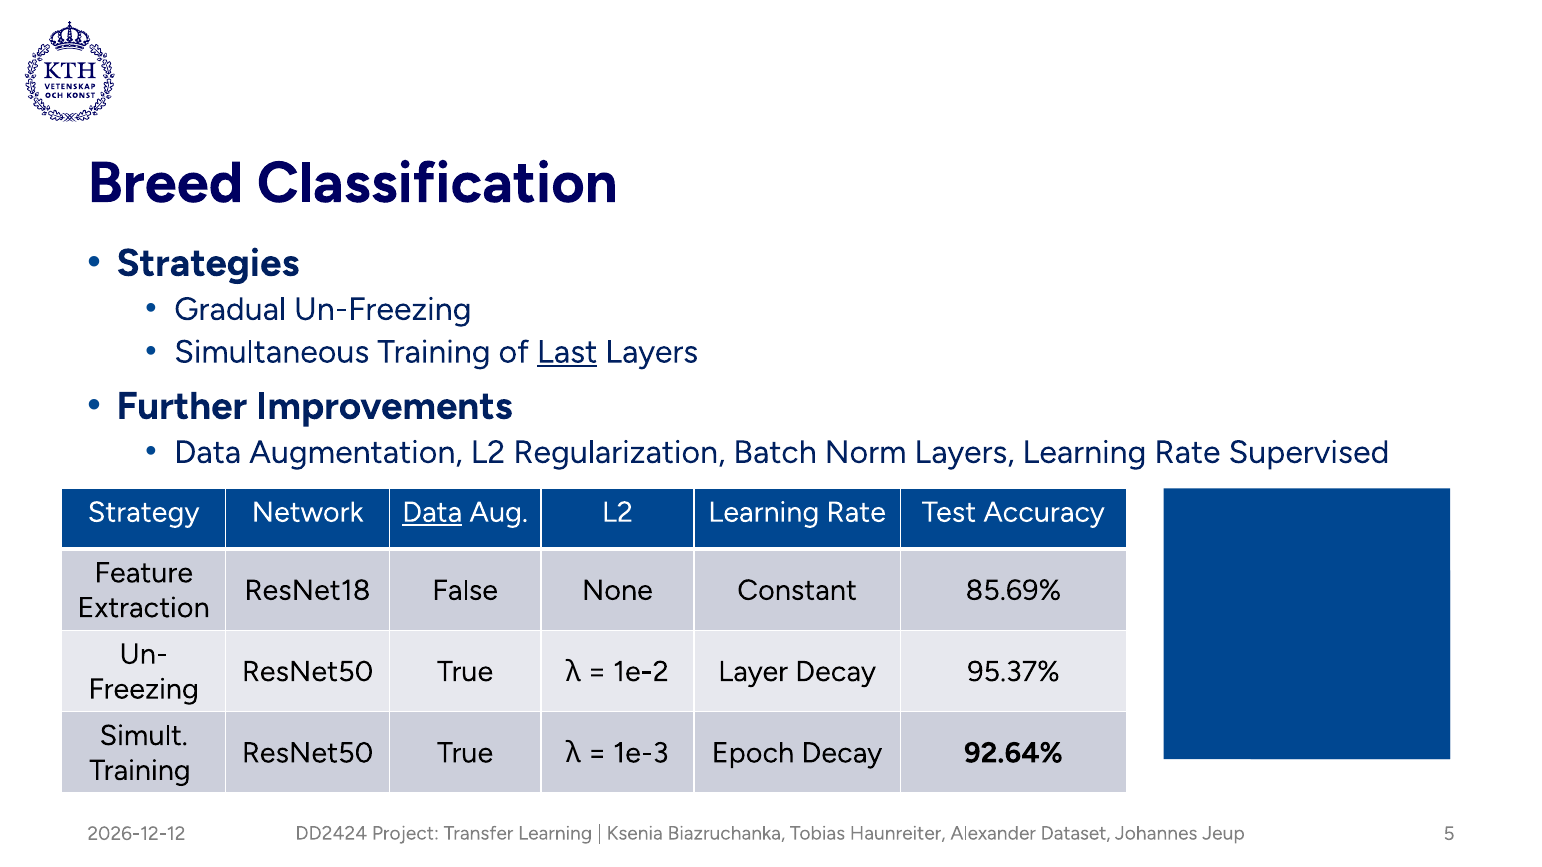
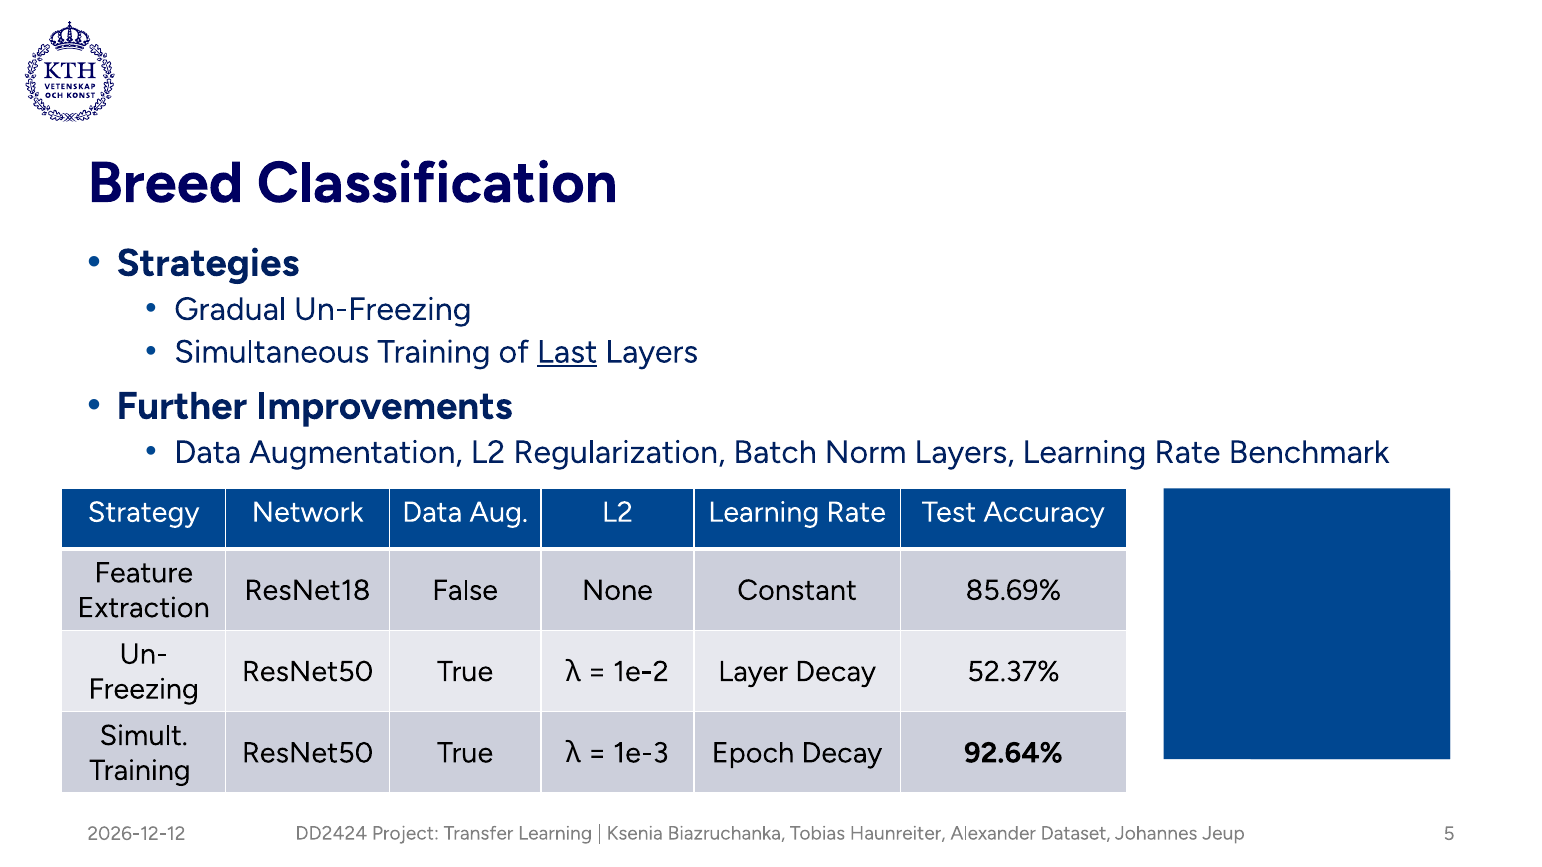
Supervised: Supervised -> Benchmark (1309, 452)
Data underline: present -> none (432, 512)
95.37%: 95.37% -> 52.37% (1014, 672)
